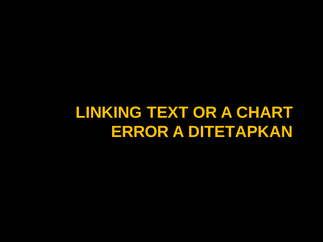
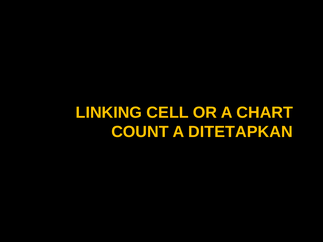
TEXT: TEXT -> CELL (168, 113)
ERROR: ERROR -> COUNT (140, 132)
